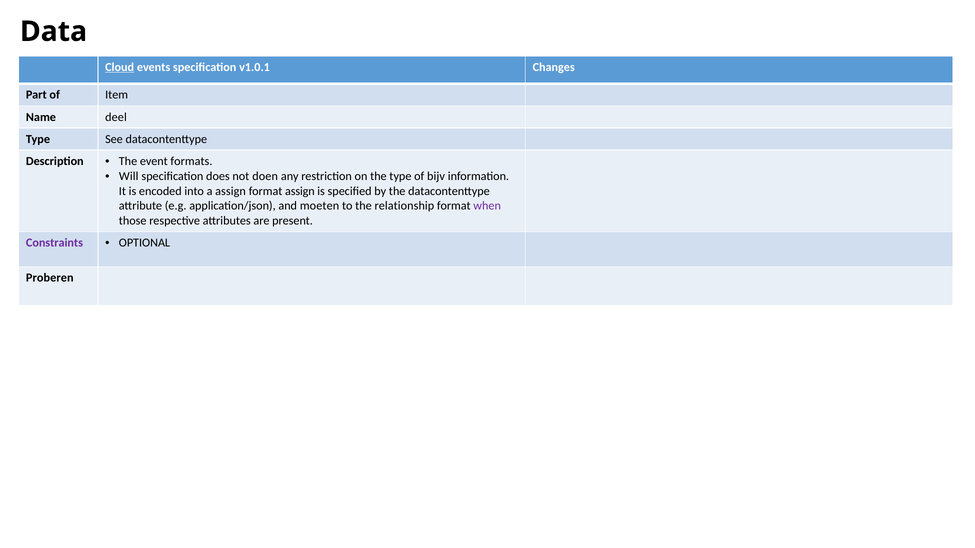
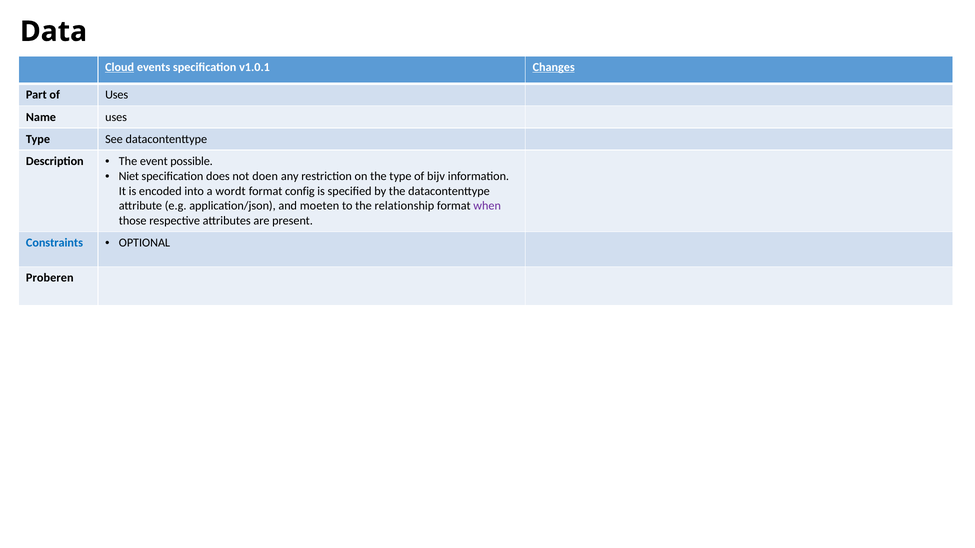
Changes underline: none -> present (554, 67)
of Item: Item -> Uses (117, 95)
Name deel: deel -> uses (116, 117)
formats: formats -> possible (192, 161)
Will: Will -> Niet (129, 176)
a assign: assign -> wordt (231, 191)
format assign: assign -> config (300, 191)
Constraints colour: purple -> blue (54, 243)
